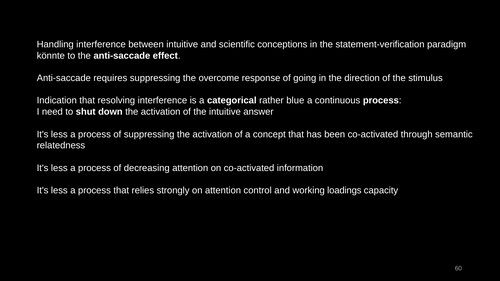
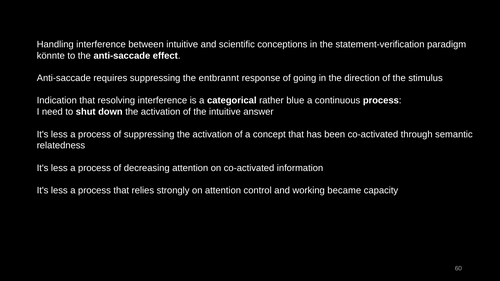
overcome: overcome -> entbrannt (219, 78)
loadings: loadings -> became (344, 191)
